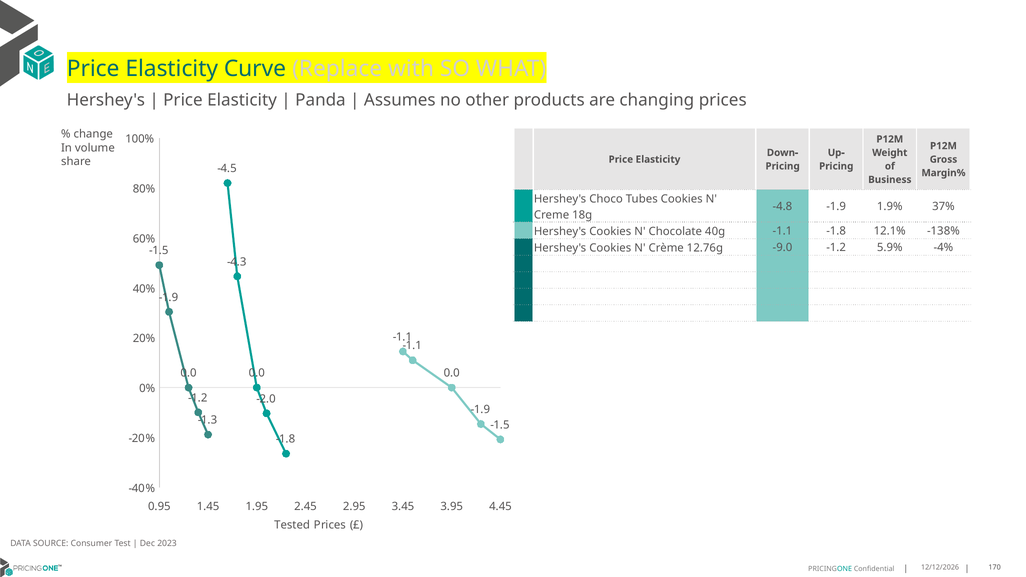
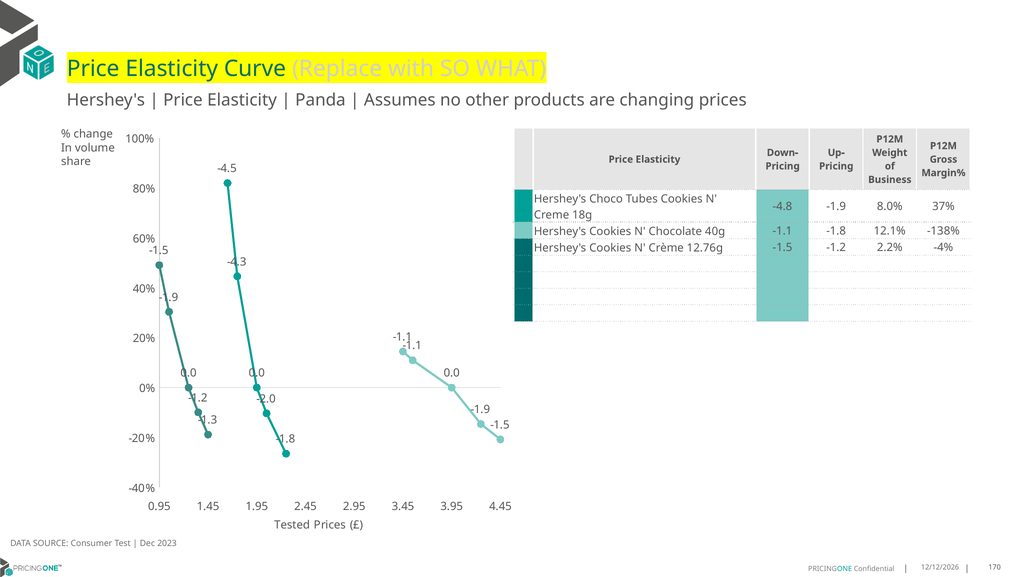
1.9%: 1.9% -> 8.0% (890, 207)
12.76g -9.0: -9.0 -> -1.5 (782, 248)
5.9%: 5.9% -> 2.2% (890, 248)
